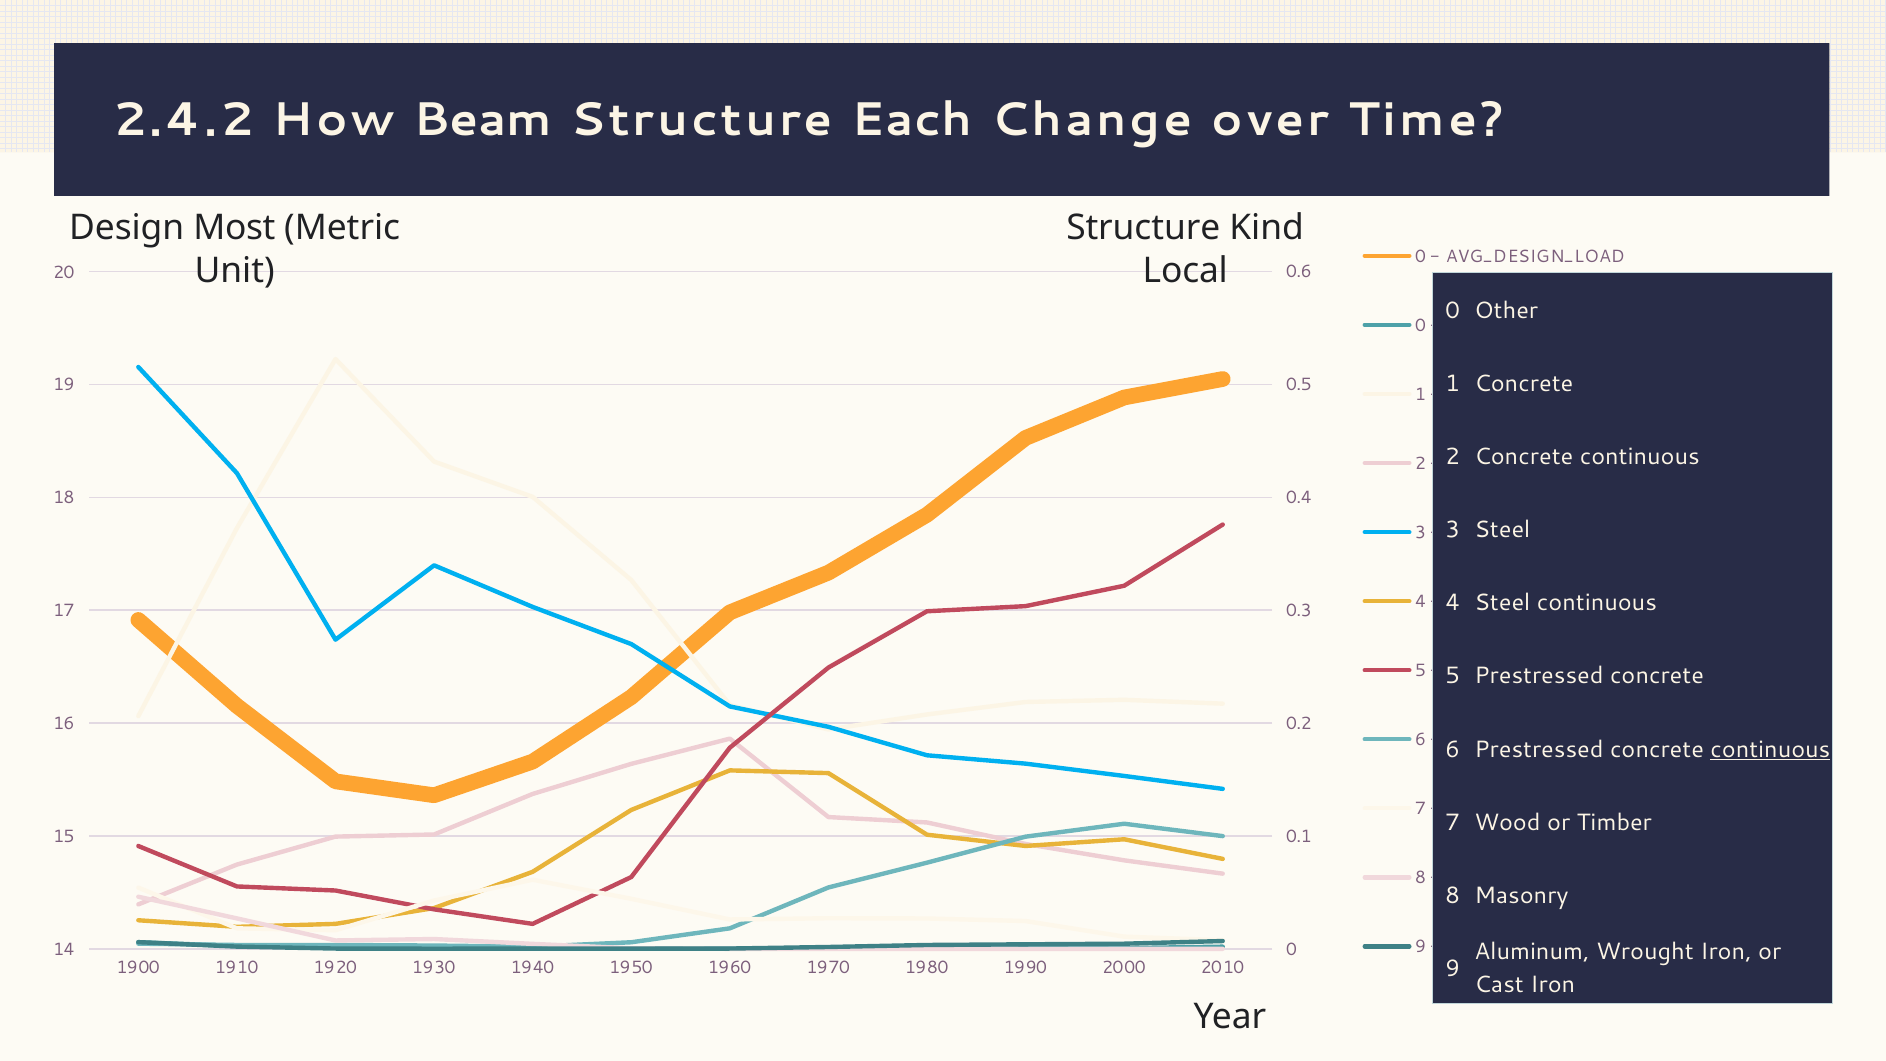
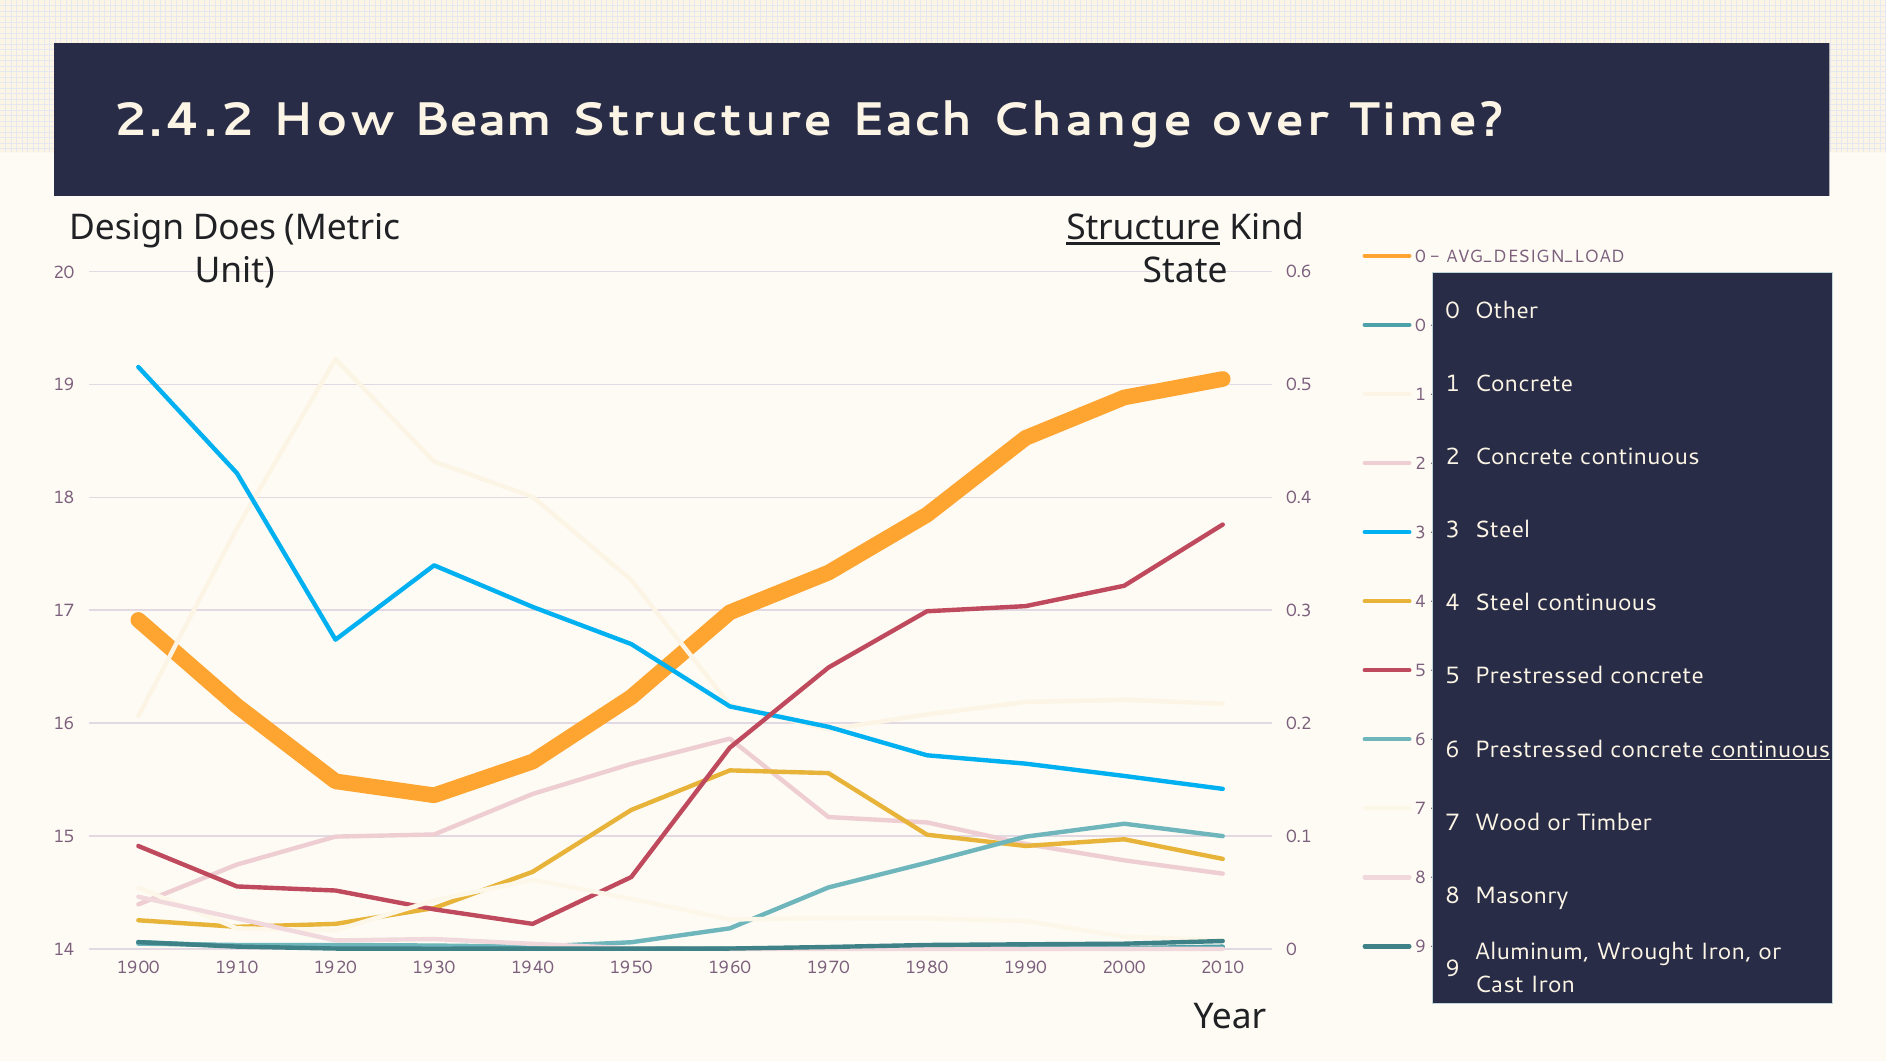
Most: Most -> Does (234, 228)
Structure underline: none -> present (1143, 228)
Local: Local -> State (1185, 271)
